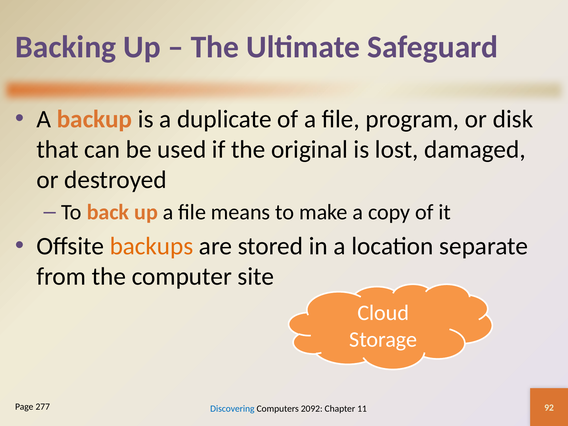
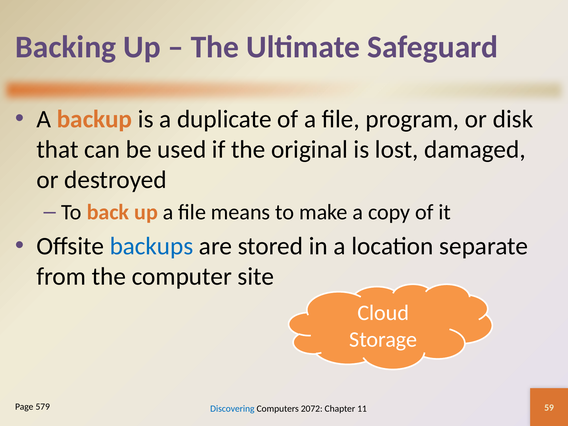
backups colour: orange -> blue (151, 246)
277: 277 -> 579 (43, 407)
2092: 2092 -> 2072 (312, 409)
92: 92 -> 59 (549, 408)
